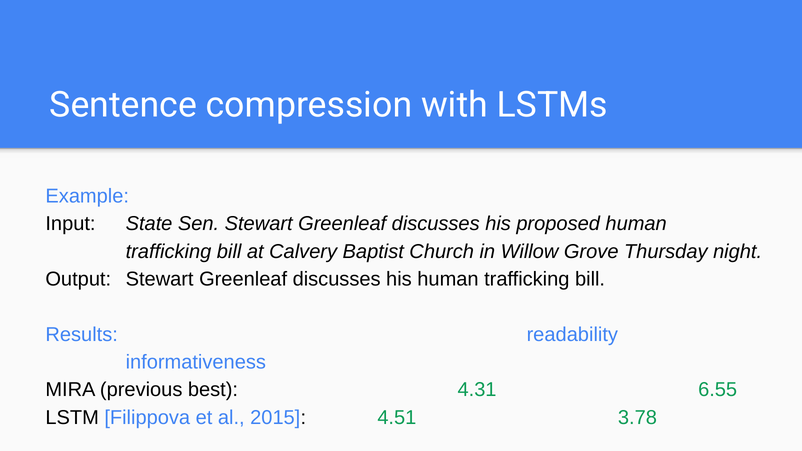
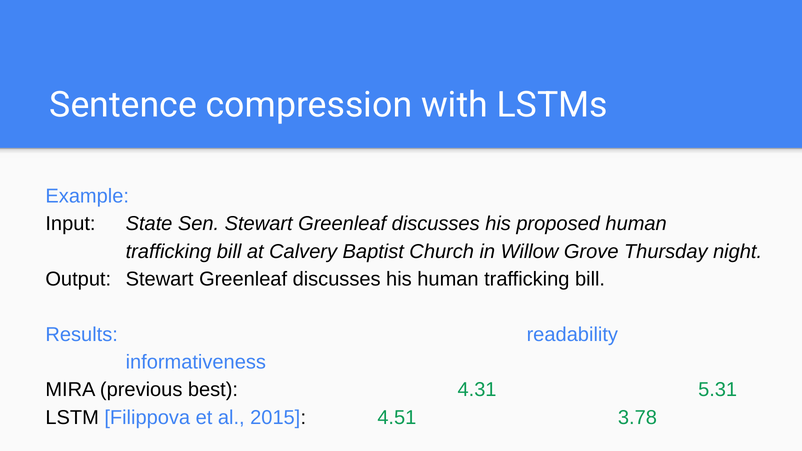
6.55: 6.55 -> 5.31 (718, 390)
